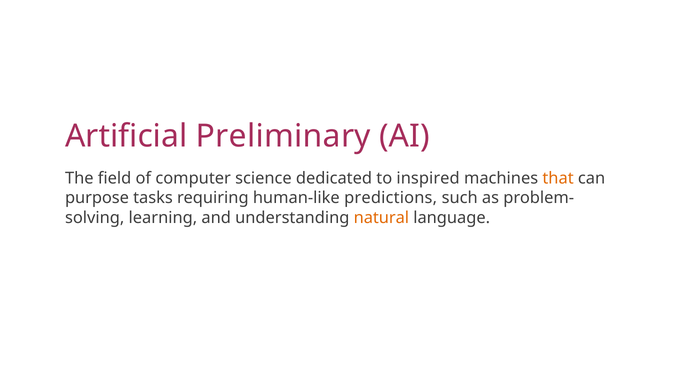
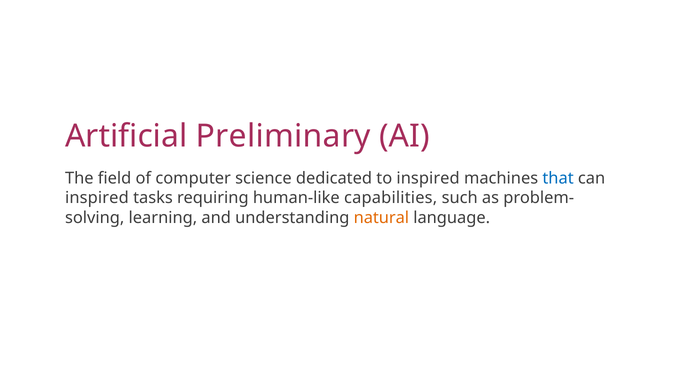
that colour: orange -> blue (558, 178)
purpose: purpose -> inspired (97, 198)
predictions: predictions -> capabilities (391, 198)
